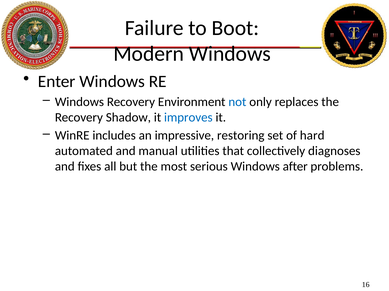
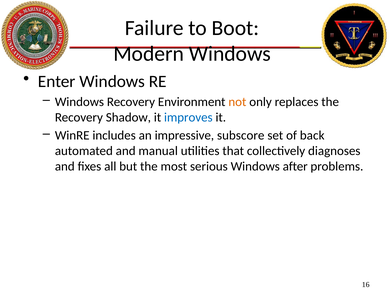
not colour: blue -> orange (237, 102)
restoring: restoring -> subscore (241, 136)
hard: hard -> back (312, 136)
